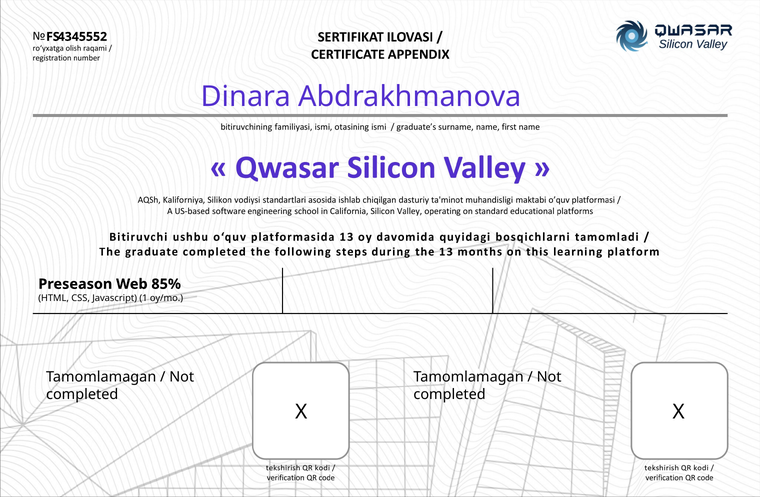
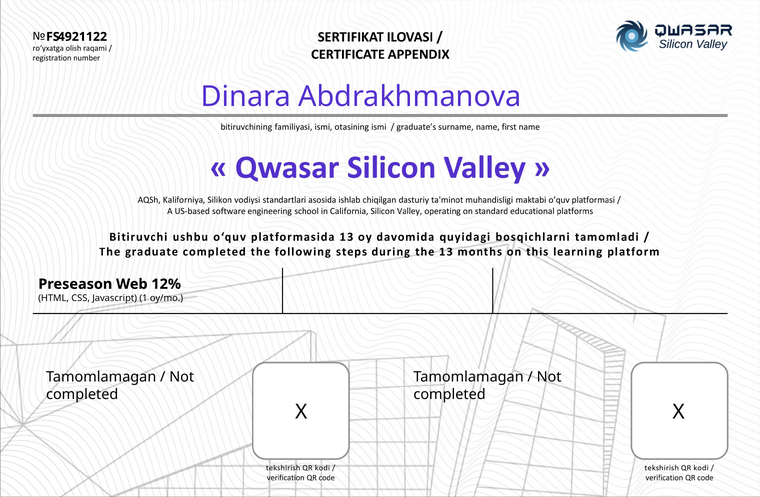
4345552: 4345552 -> 4921122 (82, 37)
85%: 85% -> 12% (166, 284)
